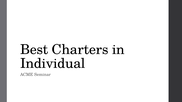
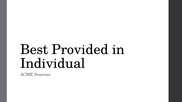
Charters: Charters -> Provided (80, 50)
